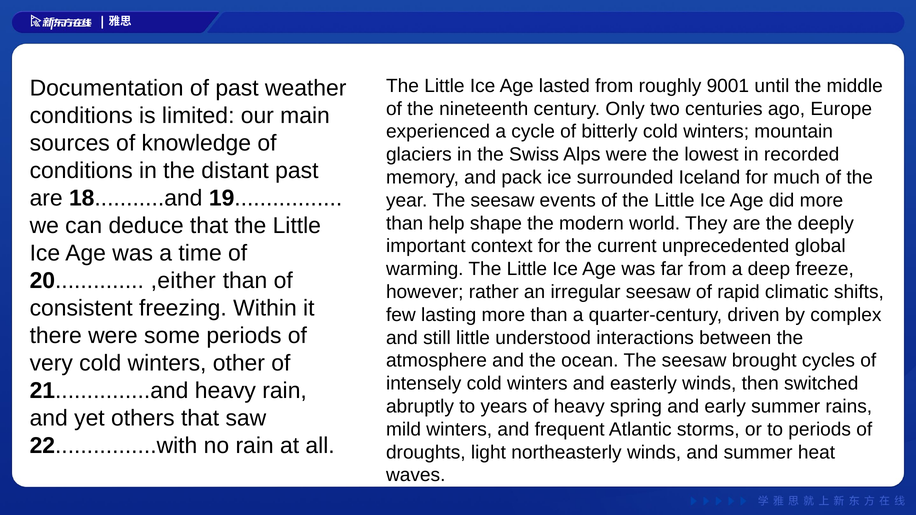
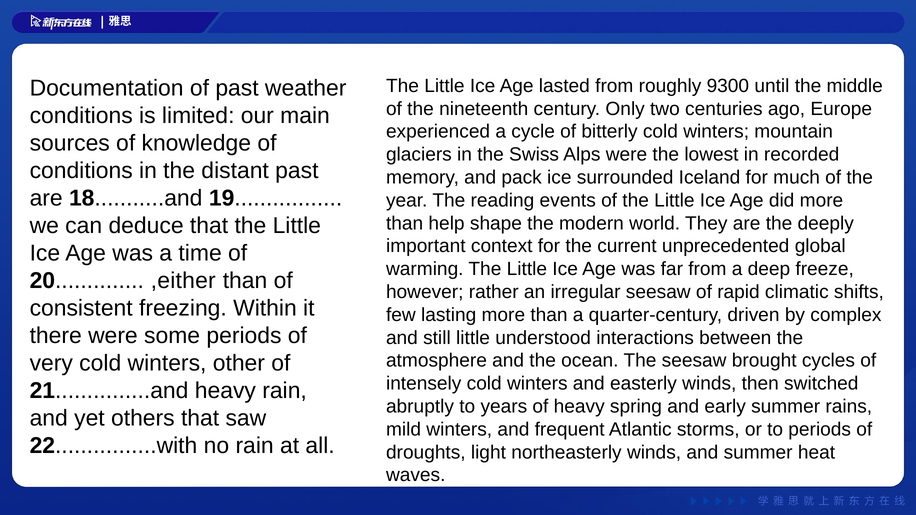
9001: 9001 -> 9300 (728, 86)
year The seesaw: seesaw -> reading (502, 200)
